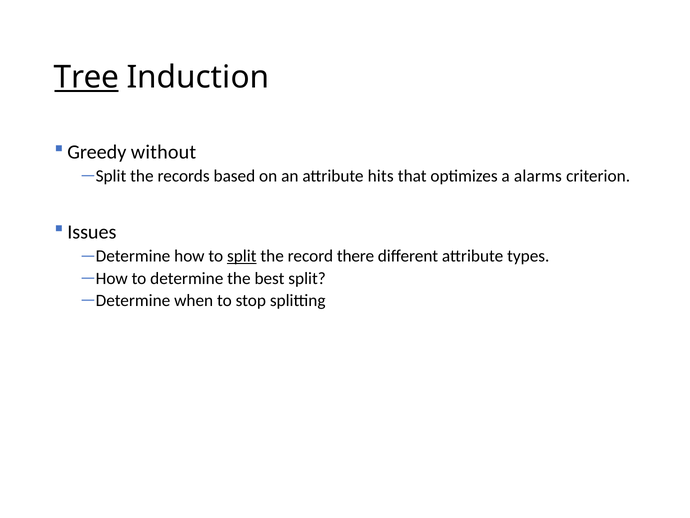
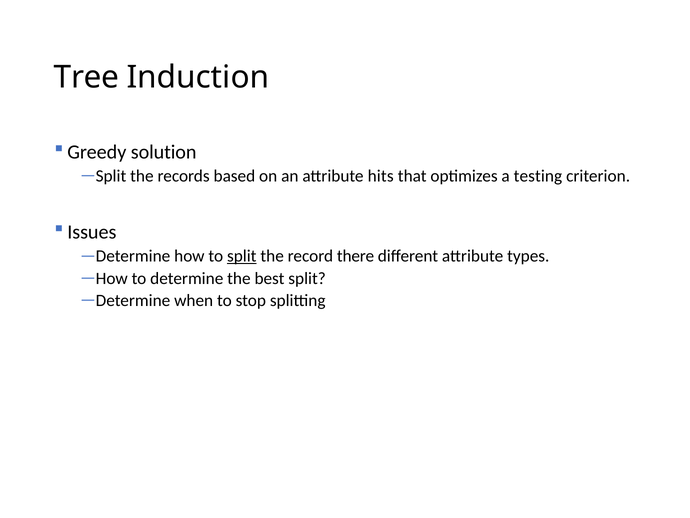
Tree underline: present -> none (87, 77)
without: without -> solution (164, 152)
alarms: alarms -> testing (538, 176)
